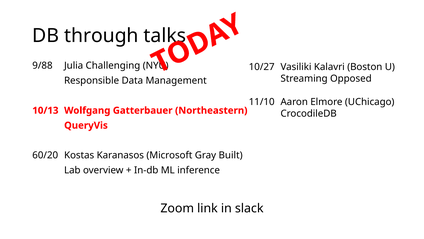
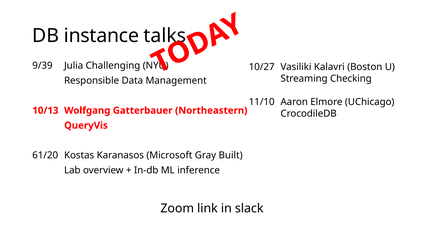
through: through -> instance (101, 36)
9/88: 9/88 -> 9/39 (42, 66)
Opposed: Opposed -> Checking (351, 79)
60/20: 60/20 -> 61/20 (45, 155)
